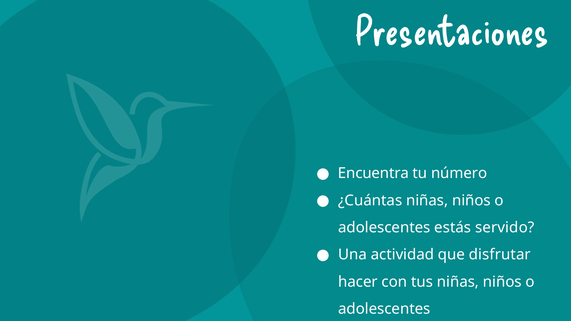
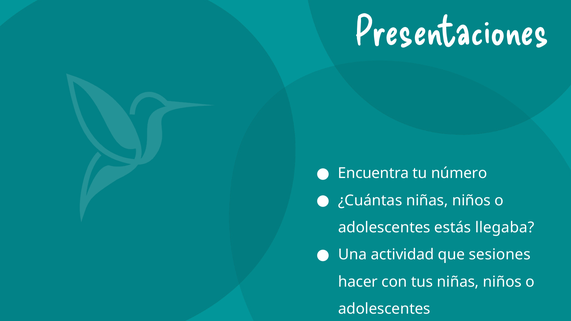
servido: servido -> llegaba (505, 228)
disfrutar: disfrutar -> sesiones (500, 255)
